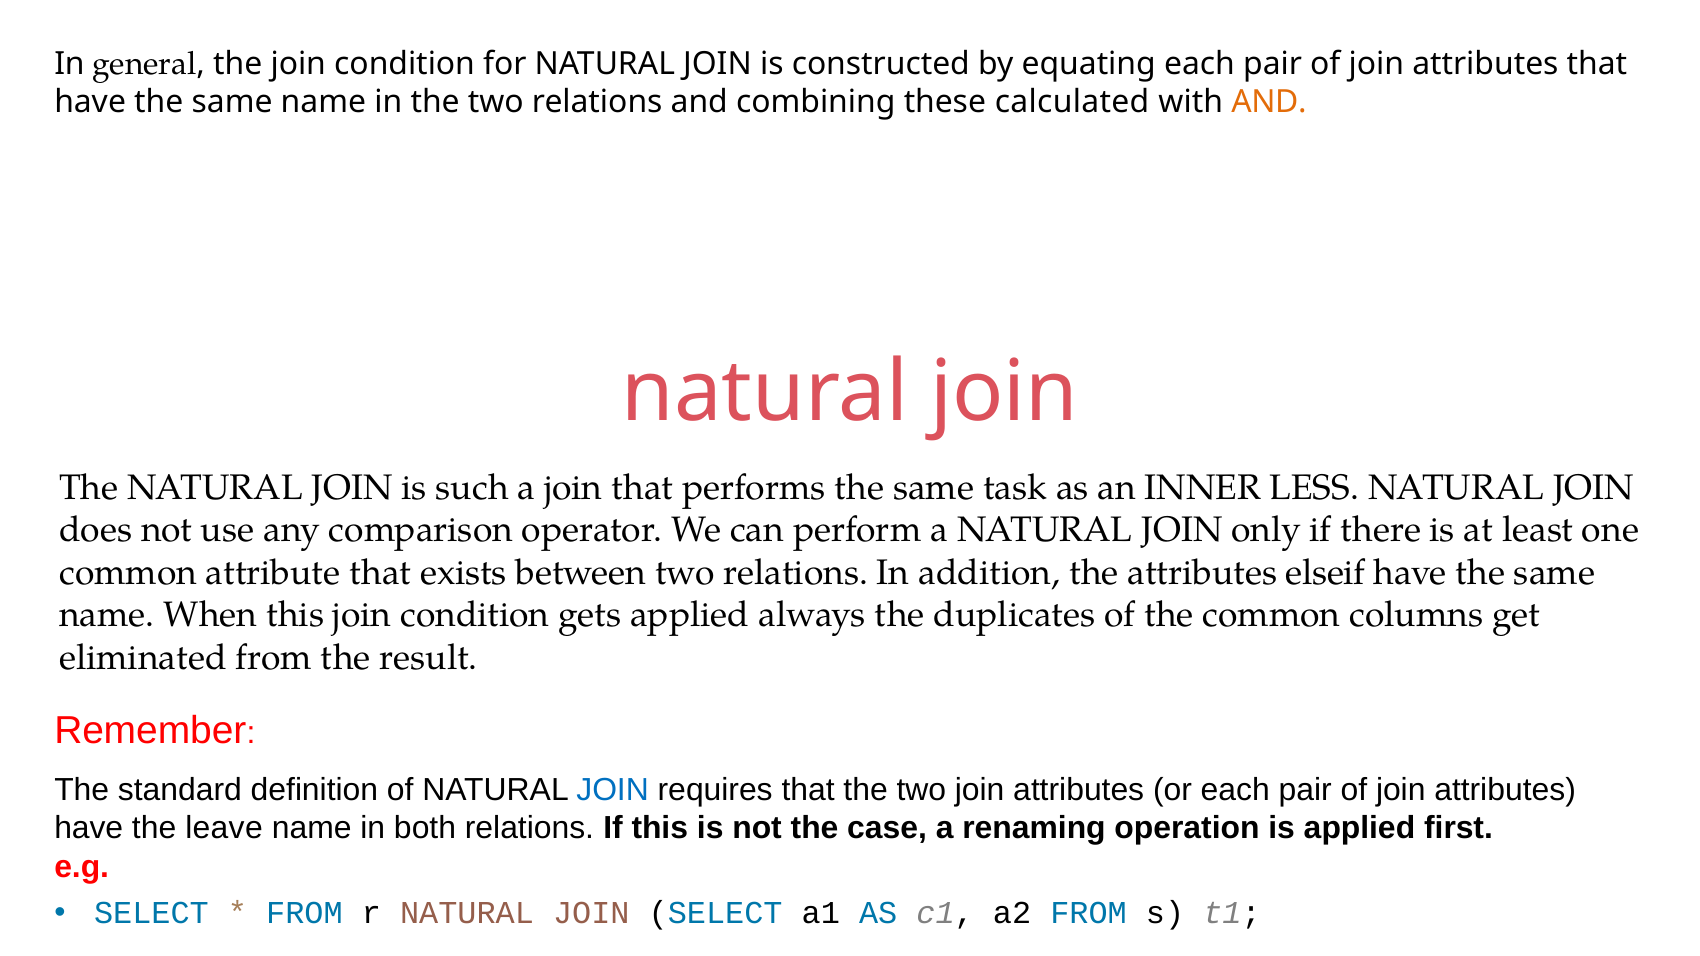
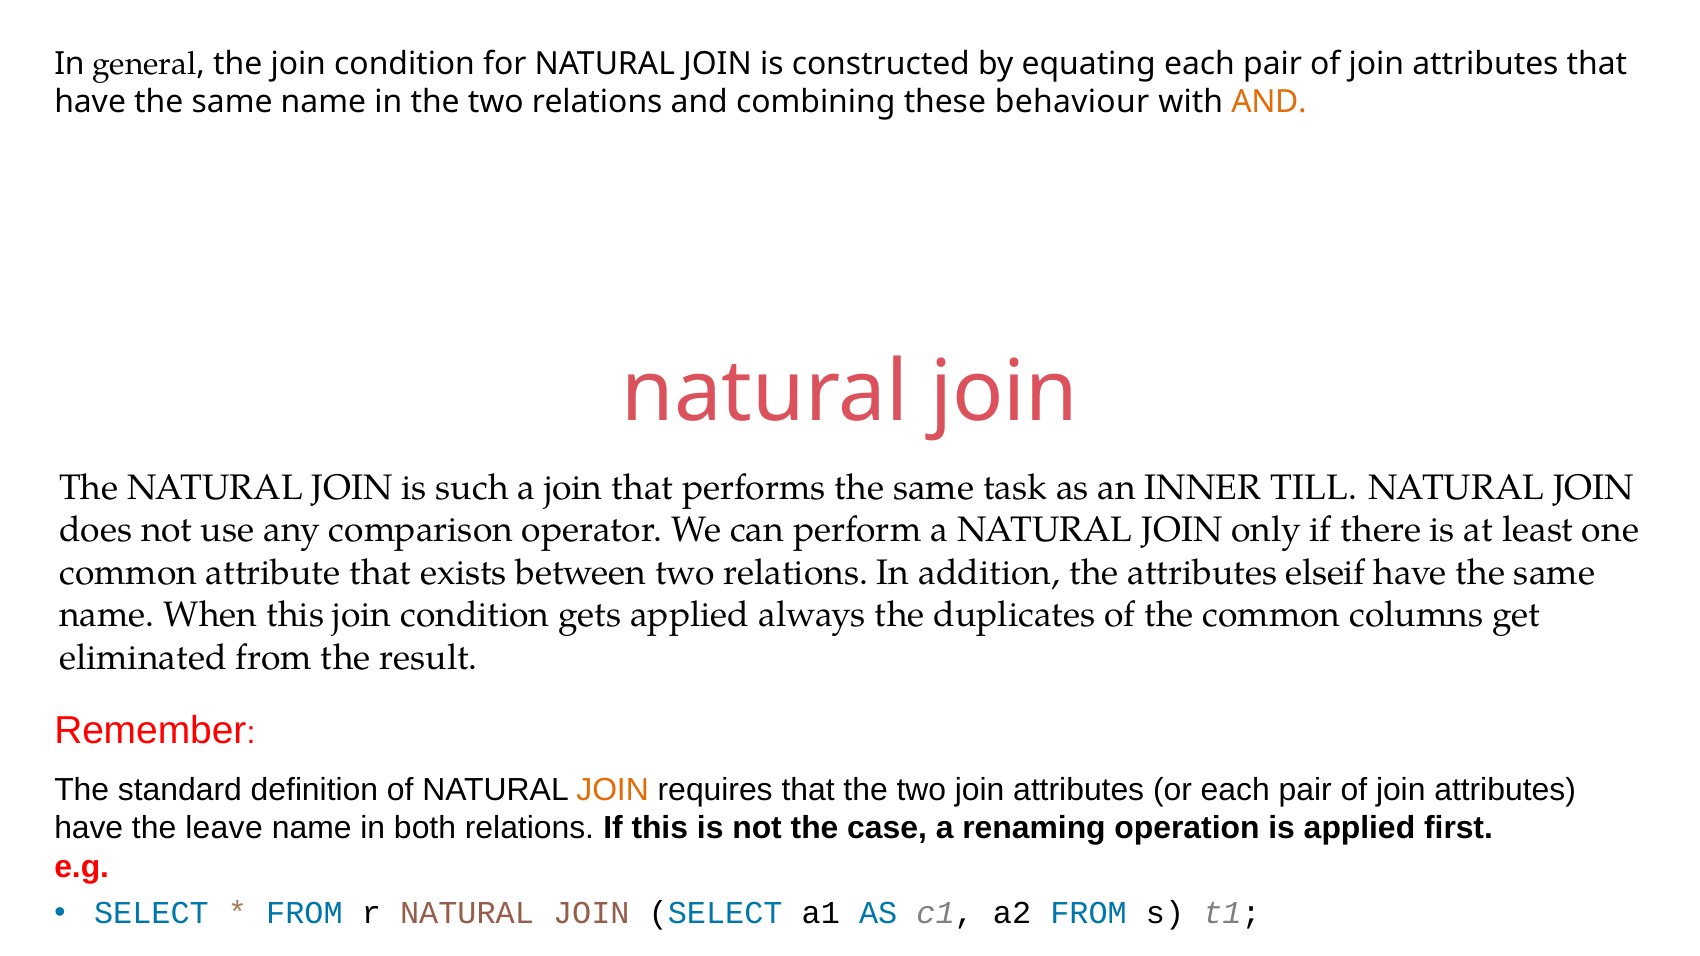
calculated: calculated -> behaviour (1072, 102)
LESS: LESS -> TILL (1314, 488)
JOIN colour: blue -> orange (613, 790)
